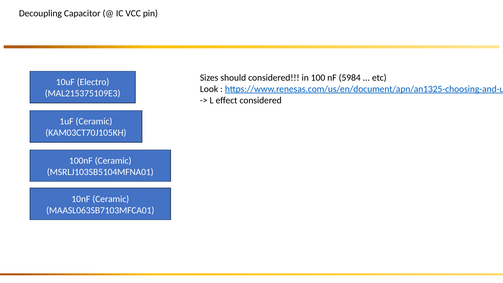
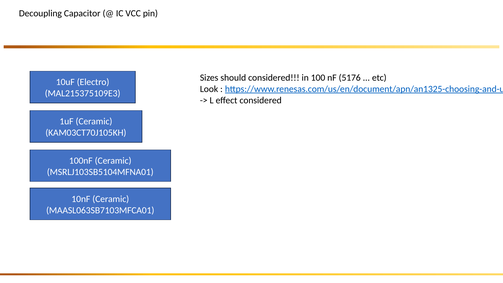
5984: 5984 -> 5176 (350, 78)
